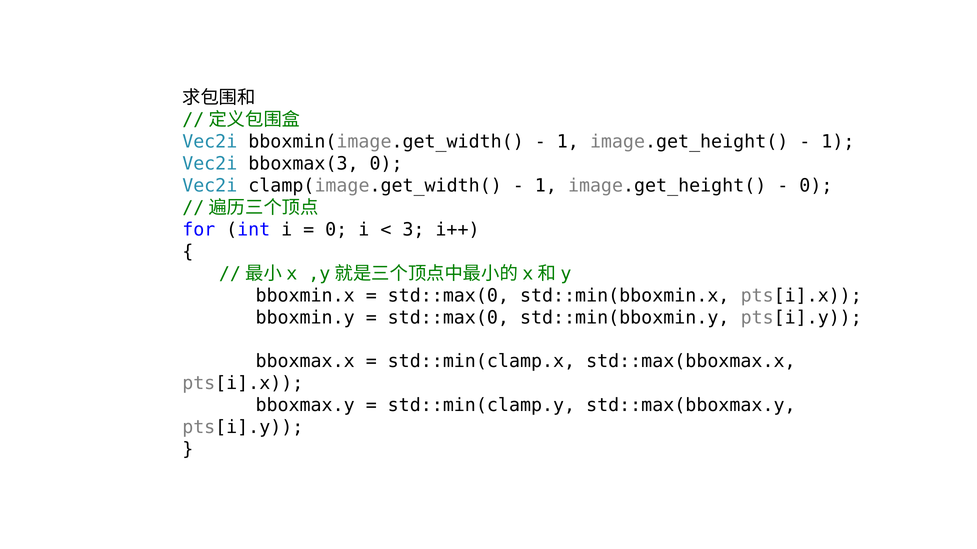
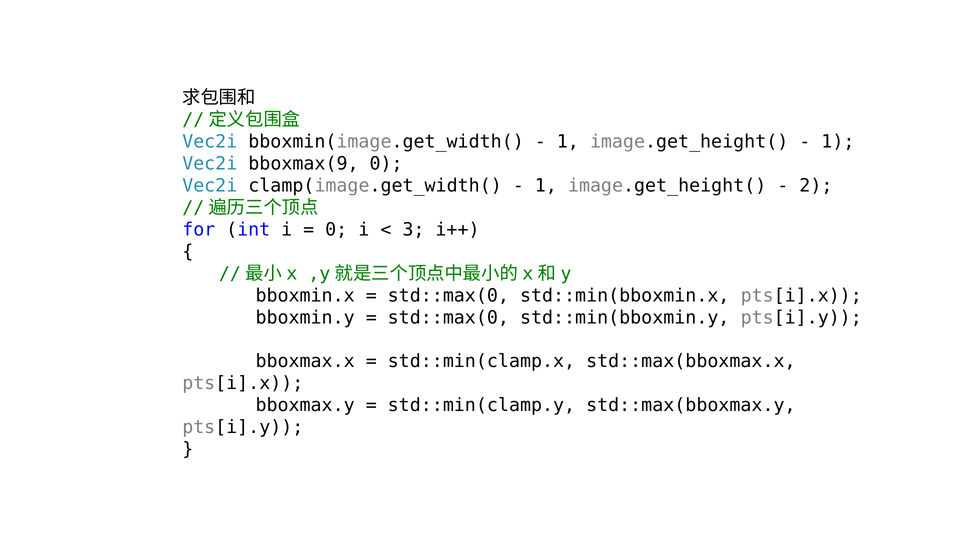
bboxmax(3: bboxmax(3 -> bboxmax(9 (303, 164)
0: 0 -> 2 (816, 186)
